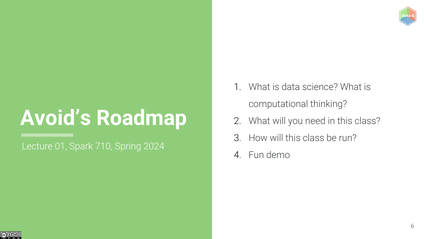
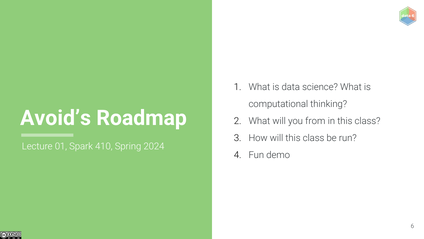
need: need -> from (315, 121)
710: 710 -> 410 (104, 146)
